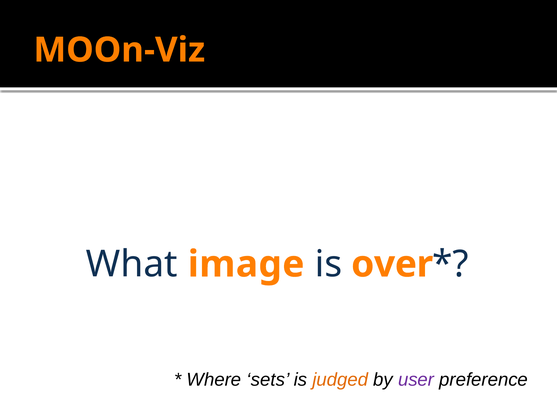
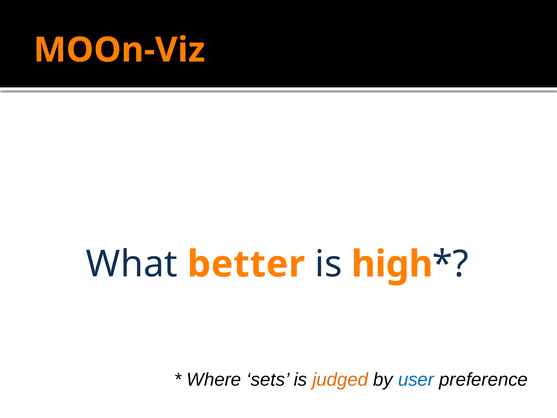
image: image -> better (246, 264)
over: over -> high (392, 264)
user colour: purple -> blue (416, 380)
